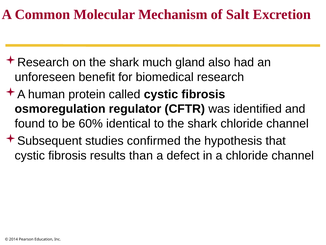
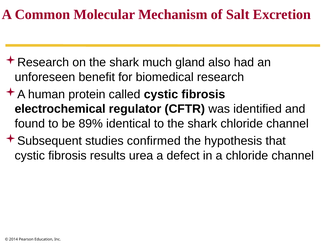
osmoregulation: osmoregulation -> electrochemical (60, 109)
60%: 60% -> 89% (91, 123)
than: than -> urea (141, 155)
